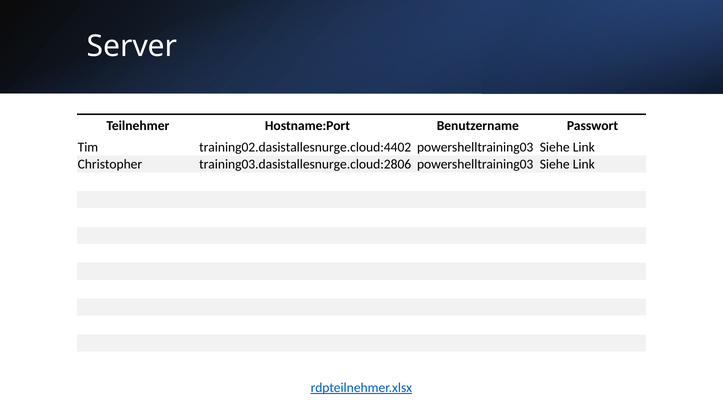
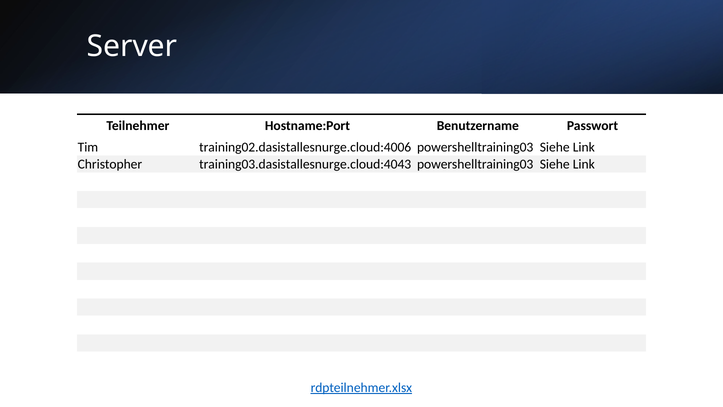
training02.dasistallesnurge.cloud:4402: training02.dasistallesnurge.cloud:4402 -> training02.dasistallesnurge.cloud:4006 (305, 147)
training03.dasistallesnurge.cloud:2806: training03.dasistallesnurge.cloud:2806 -> training03.dasistallesnurge.cloud:4043 (305, 164)
